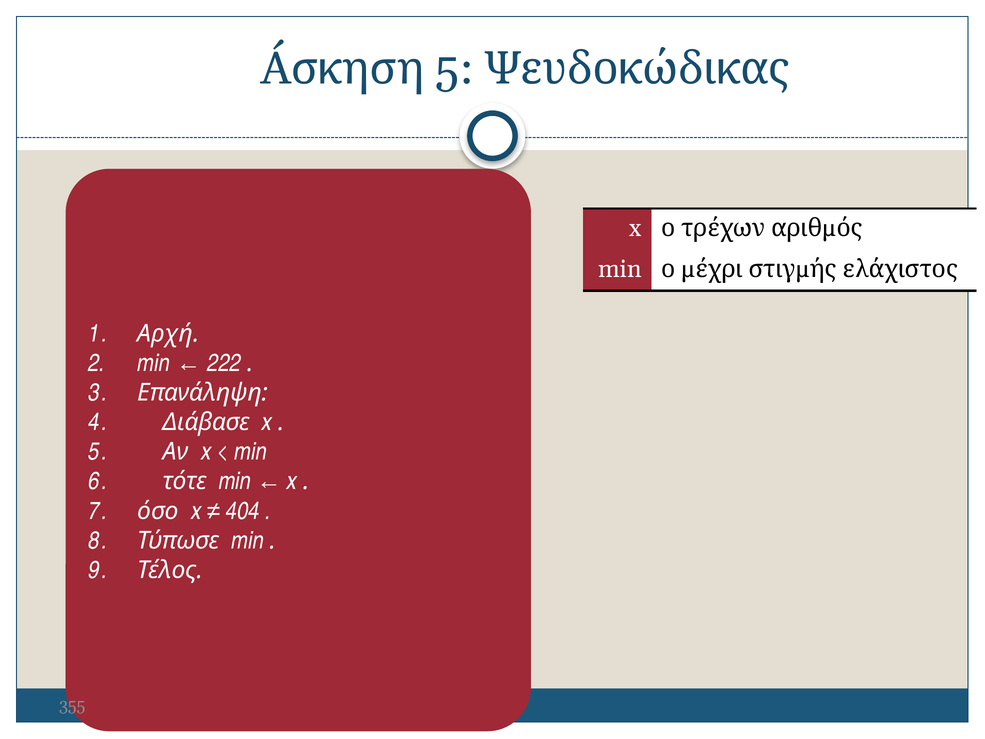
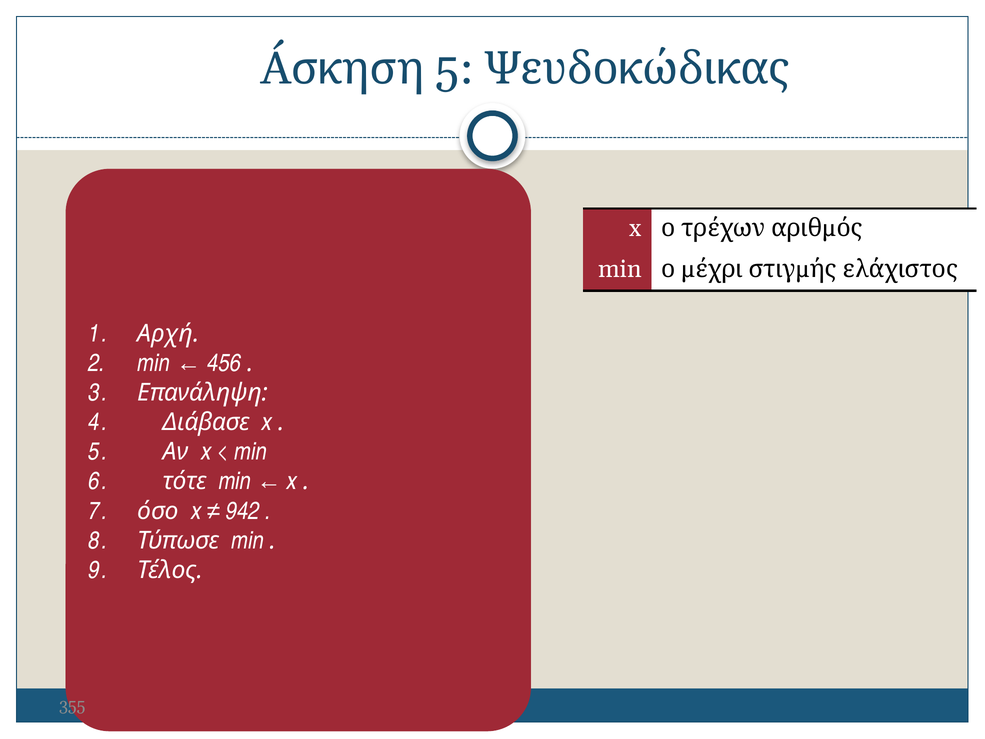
222: 222 -> 456 (224, 363)
404: 404 -> 942 (243, 511)
